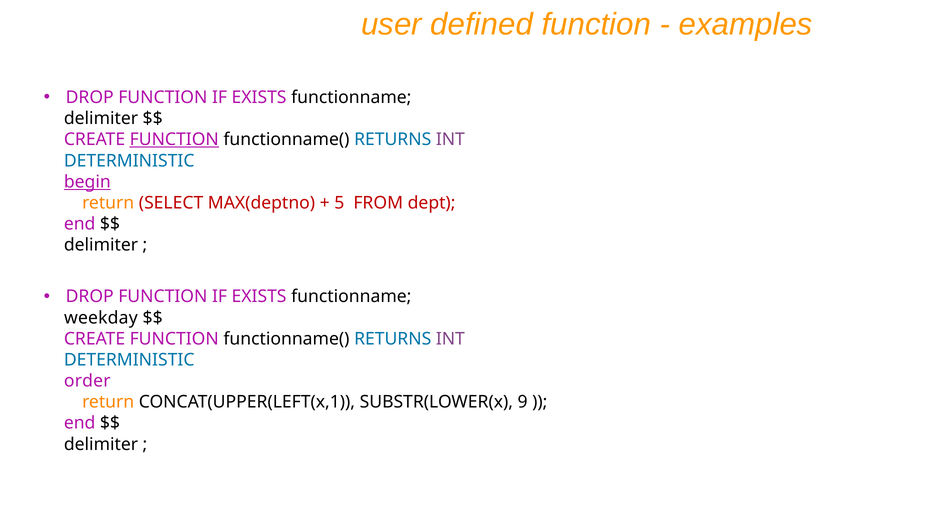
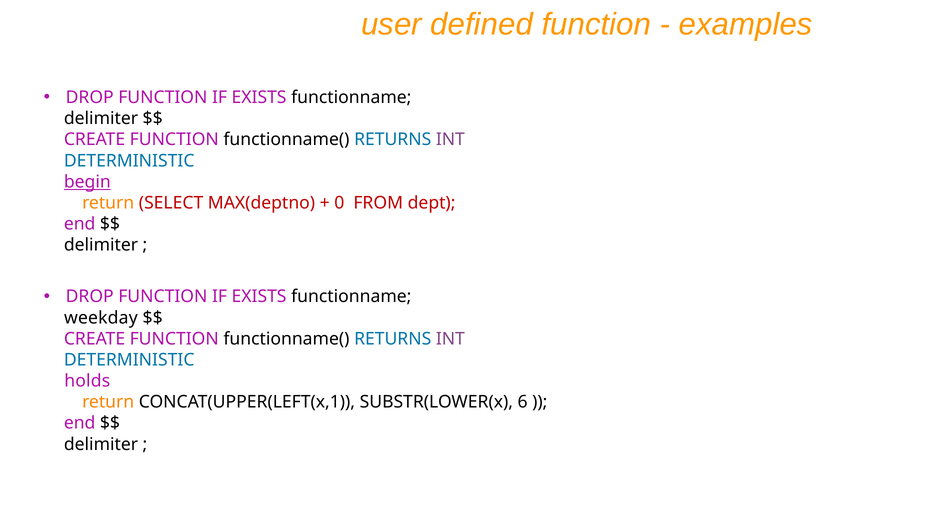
FUNCTION underline: present -> none (174, 140)
5: 5 -> 0 (339, 203)
order: order -> holds (87, 381)
9: 9 -> 6 (523, 402)
